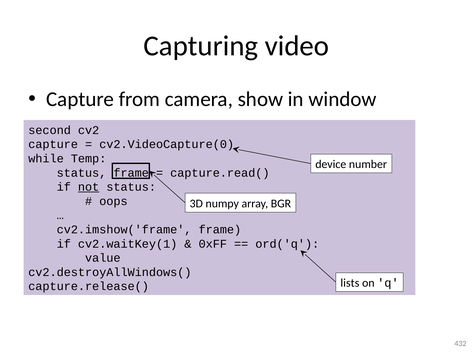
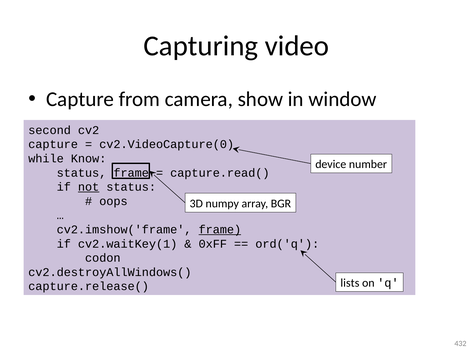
Temp: Temp -> Know (89, 158)
frame underline: none -> present (220, 229)
value: value -> codon (103, 258)
